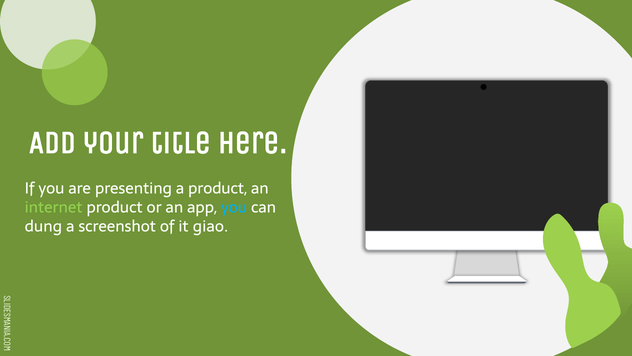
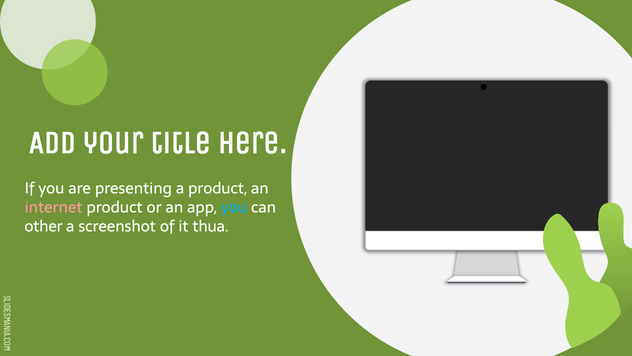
internet colour: light green -> pink (54, 207)
dung: dung -> other (44, 226)
giao: giao -> thua (211, 226)
